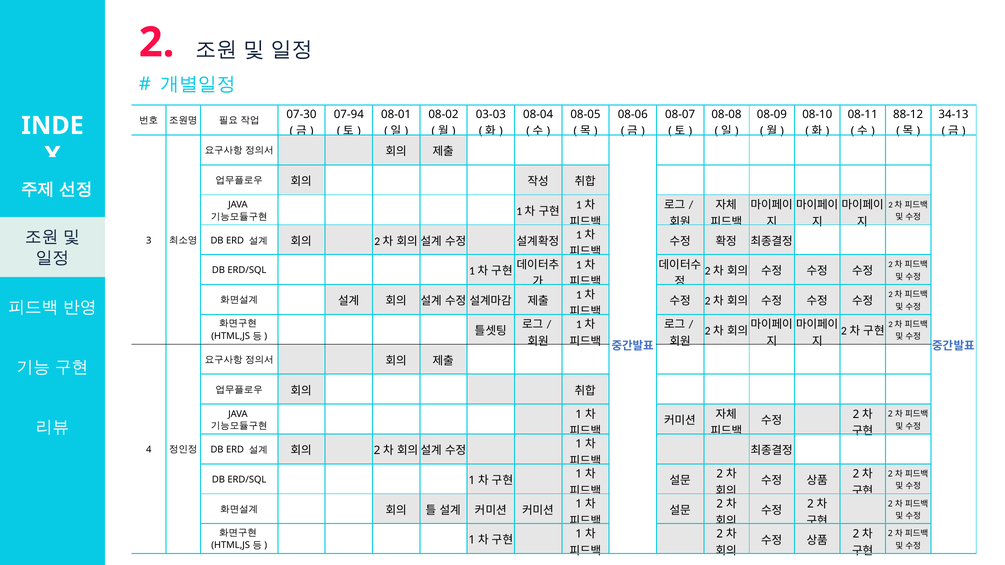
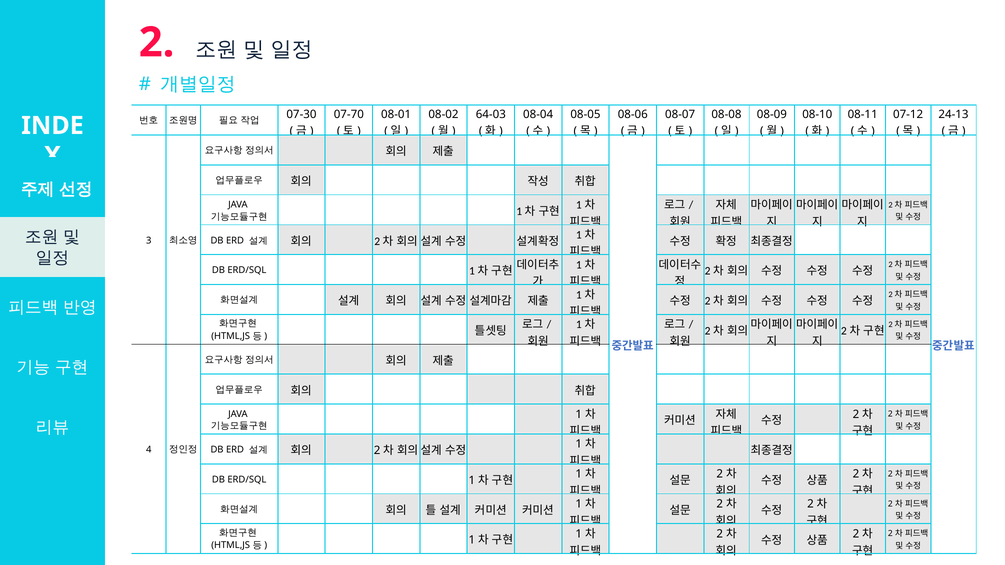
07-94: 07-94 -> 07-70 (349, 114)
03-03: 03-03 -> 64-03 (491, 114)
88-12: 88-12 -> 07-12 (908, 114)
34-13: 34-13 -> 24-13 (953, 114)
